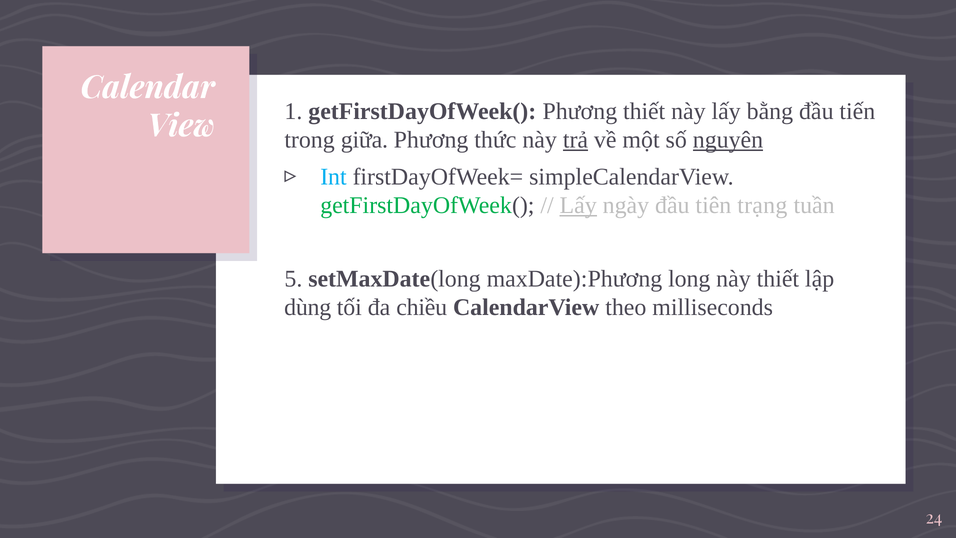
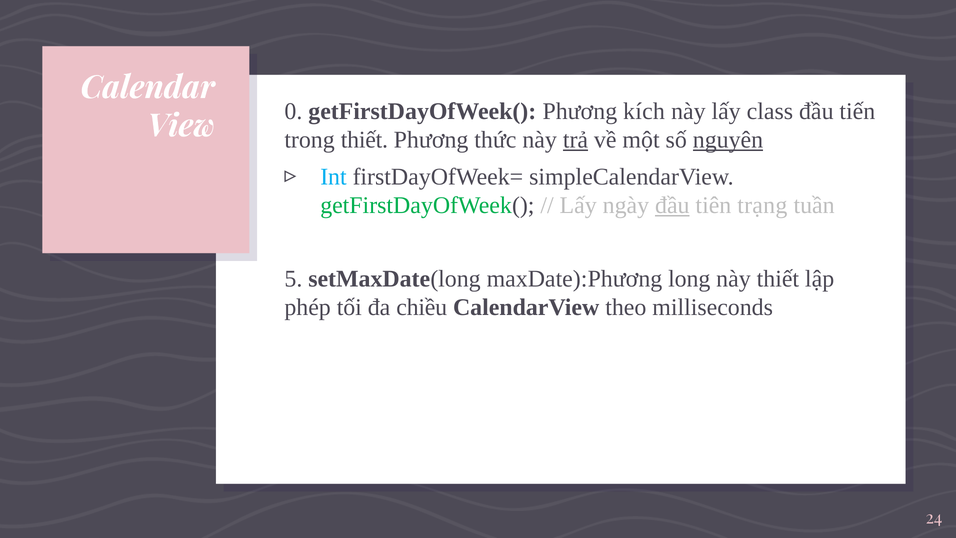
1: 1 -> 0 (293, 111)
Phương thiết: thiết -> kích (644, 111)
bằng: bằng -> class (770, 111)
trong giữa: giữa -> thiết (364, 140)
Lấy underline: present -> none (578, 205)
đầu underline: none -> present (672, 205)
dùng: dùng -> phép (308, 307)
